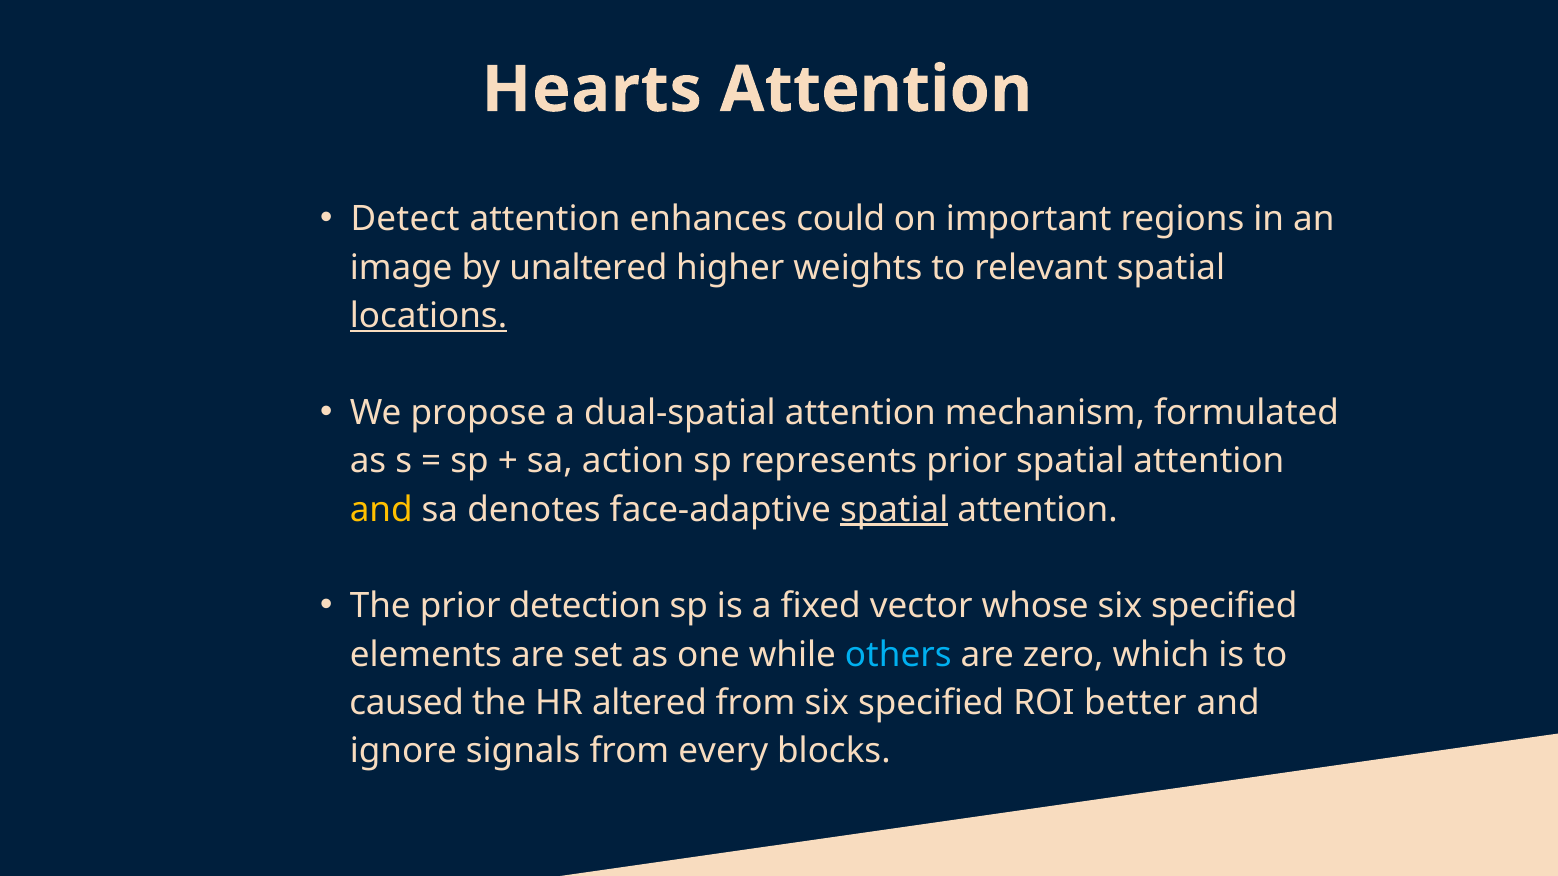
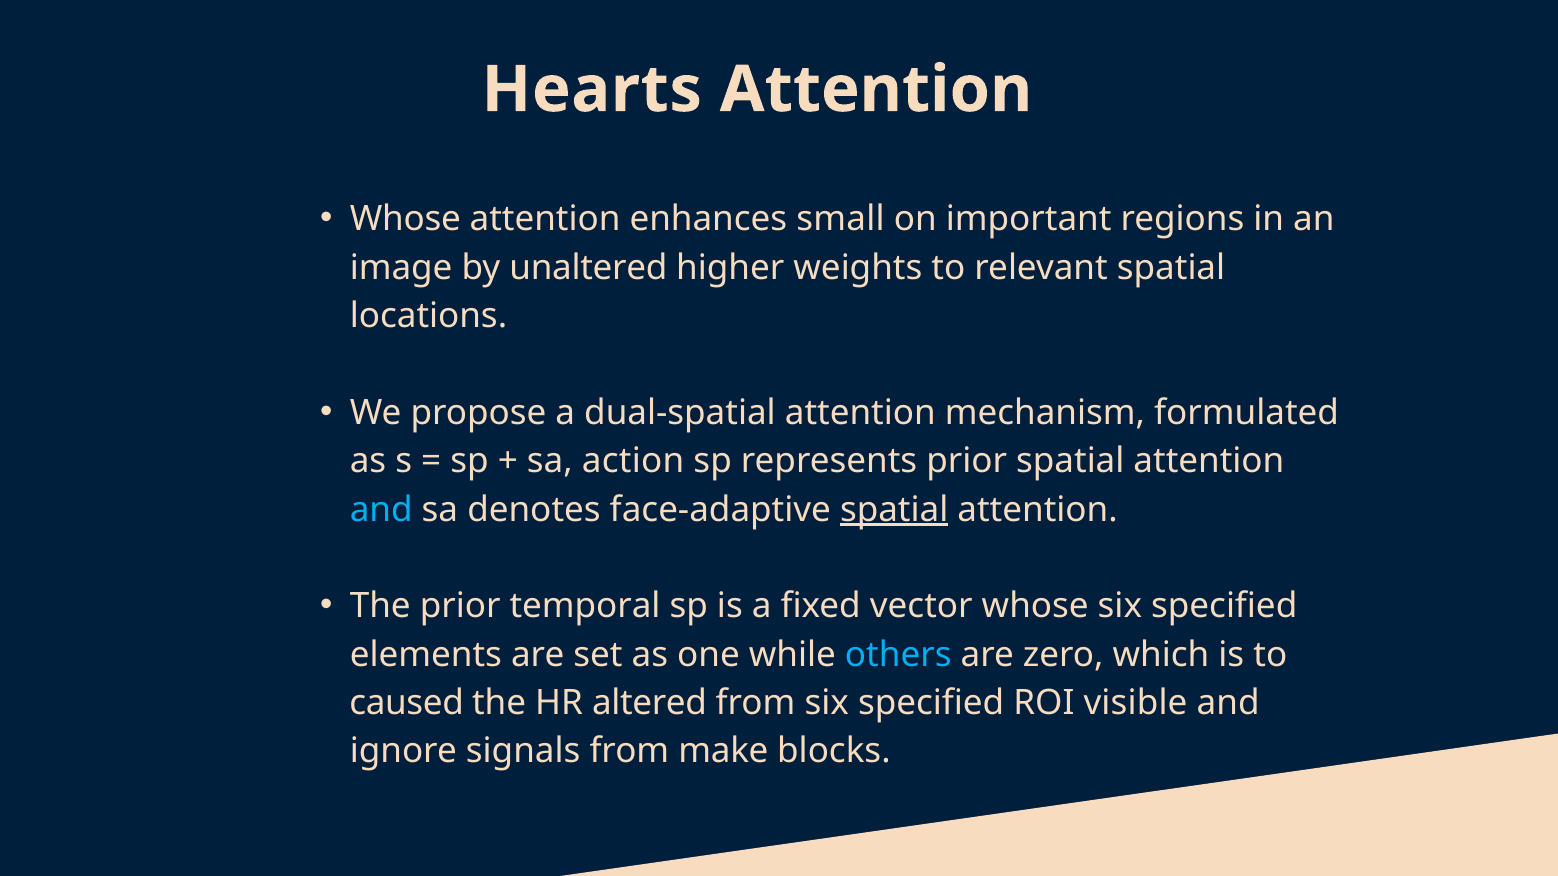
Detect: Detect -> Whose (405, 219)
could: could -> small (840, 219)
locations underline: present -> none (429, 316)
and colour: yellow -> light blue (381, 510)
detection: detection -> temporal (585, 606)
better: better -> visible (1135, 703)
every: every -> make (723, 752)
